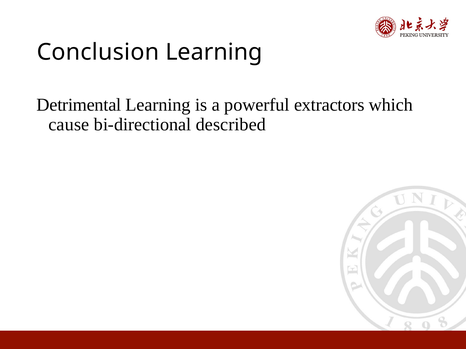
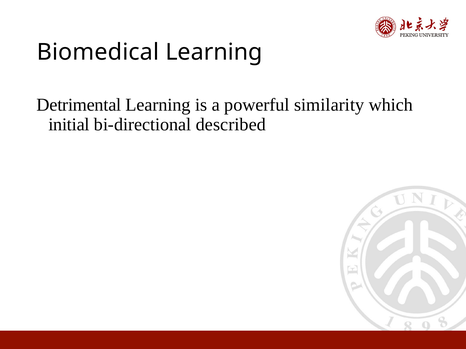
Conclusion: Conclusion -> Biomedical (98, 52)
extractors: extractors -> similarity (329, 105)
cause: cause -> initial (69, 125)
